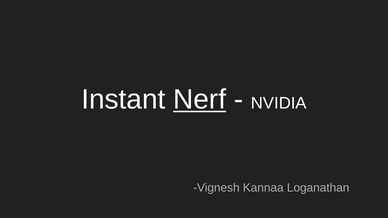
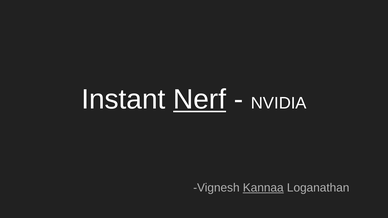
Kannaa underline: none -> present (263, 188)
